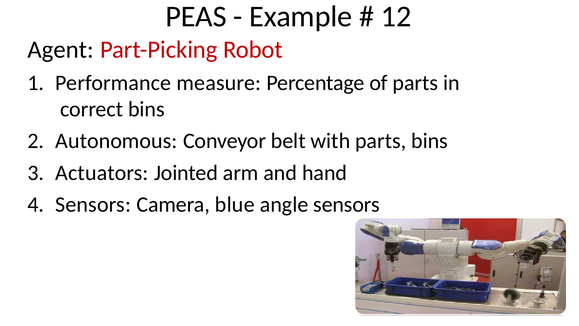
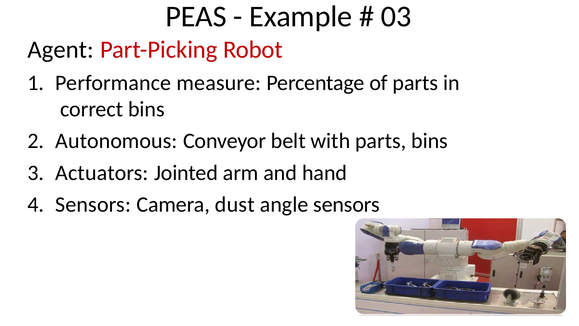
12: 12 -> 03 (396, 17)
blue: blue -> dust (235, 204)
